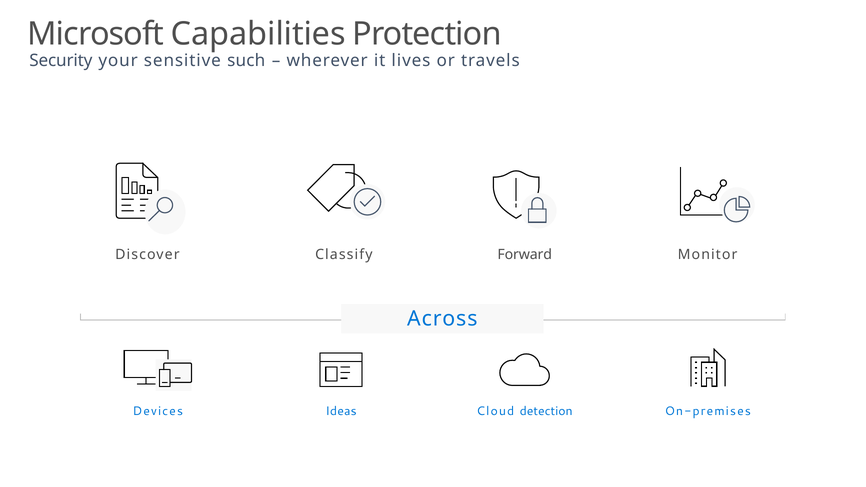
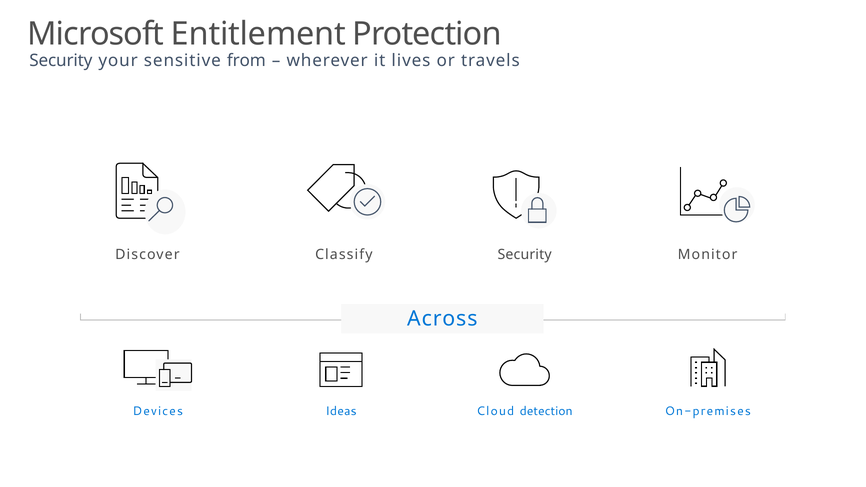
Capabilities: Capabilities -> Entitlement (258, 34)
such: such -> from (246, 61)
Forward: Forward -> Security (525, 254)
